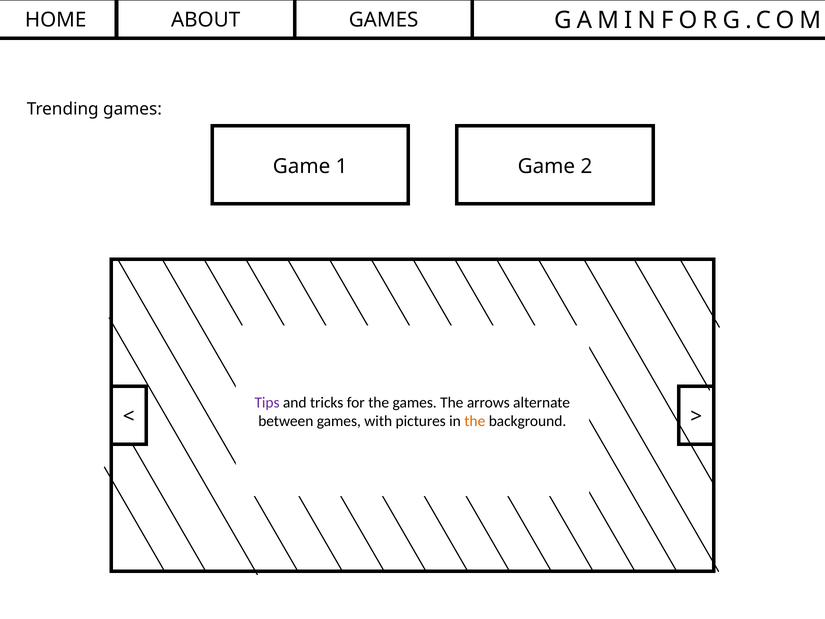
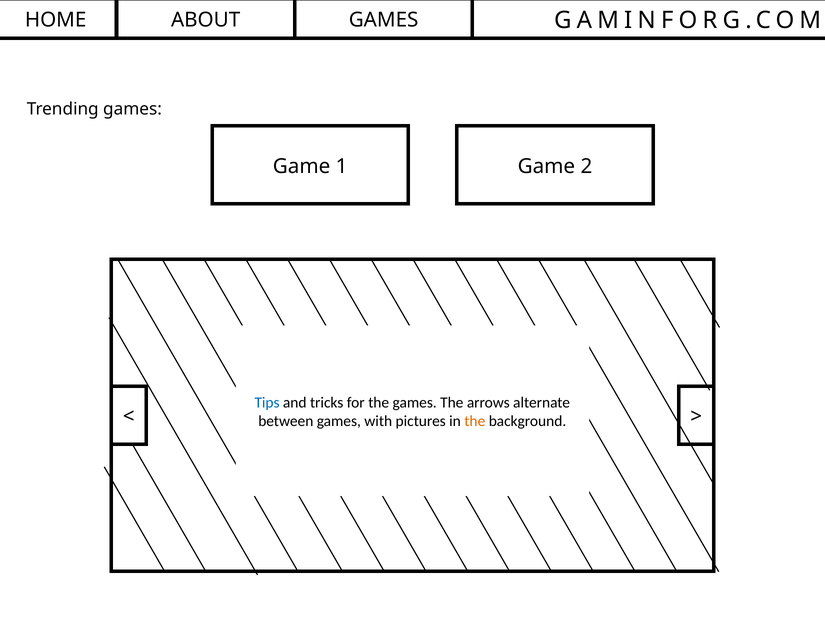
Tips colour: purple -> blue (267, 402)
